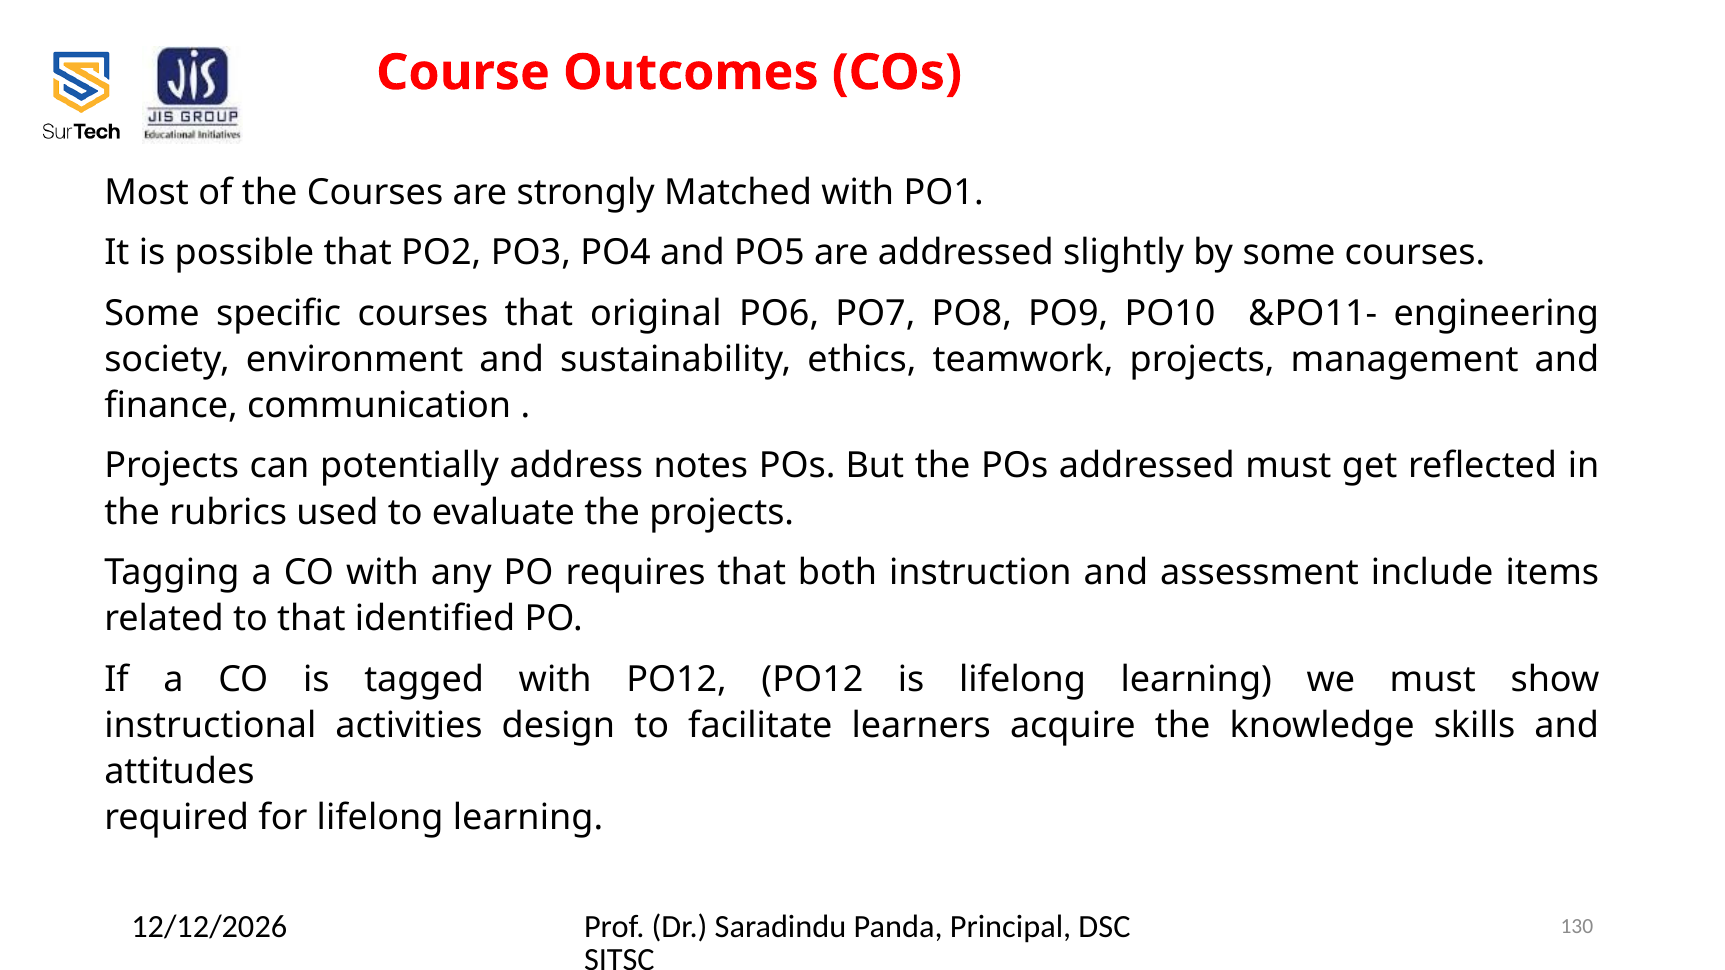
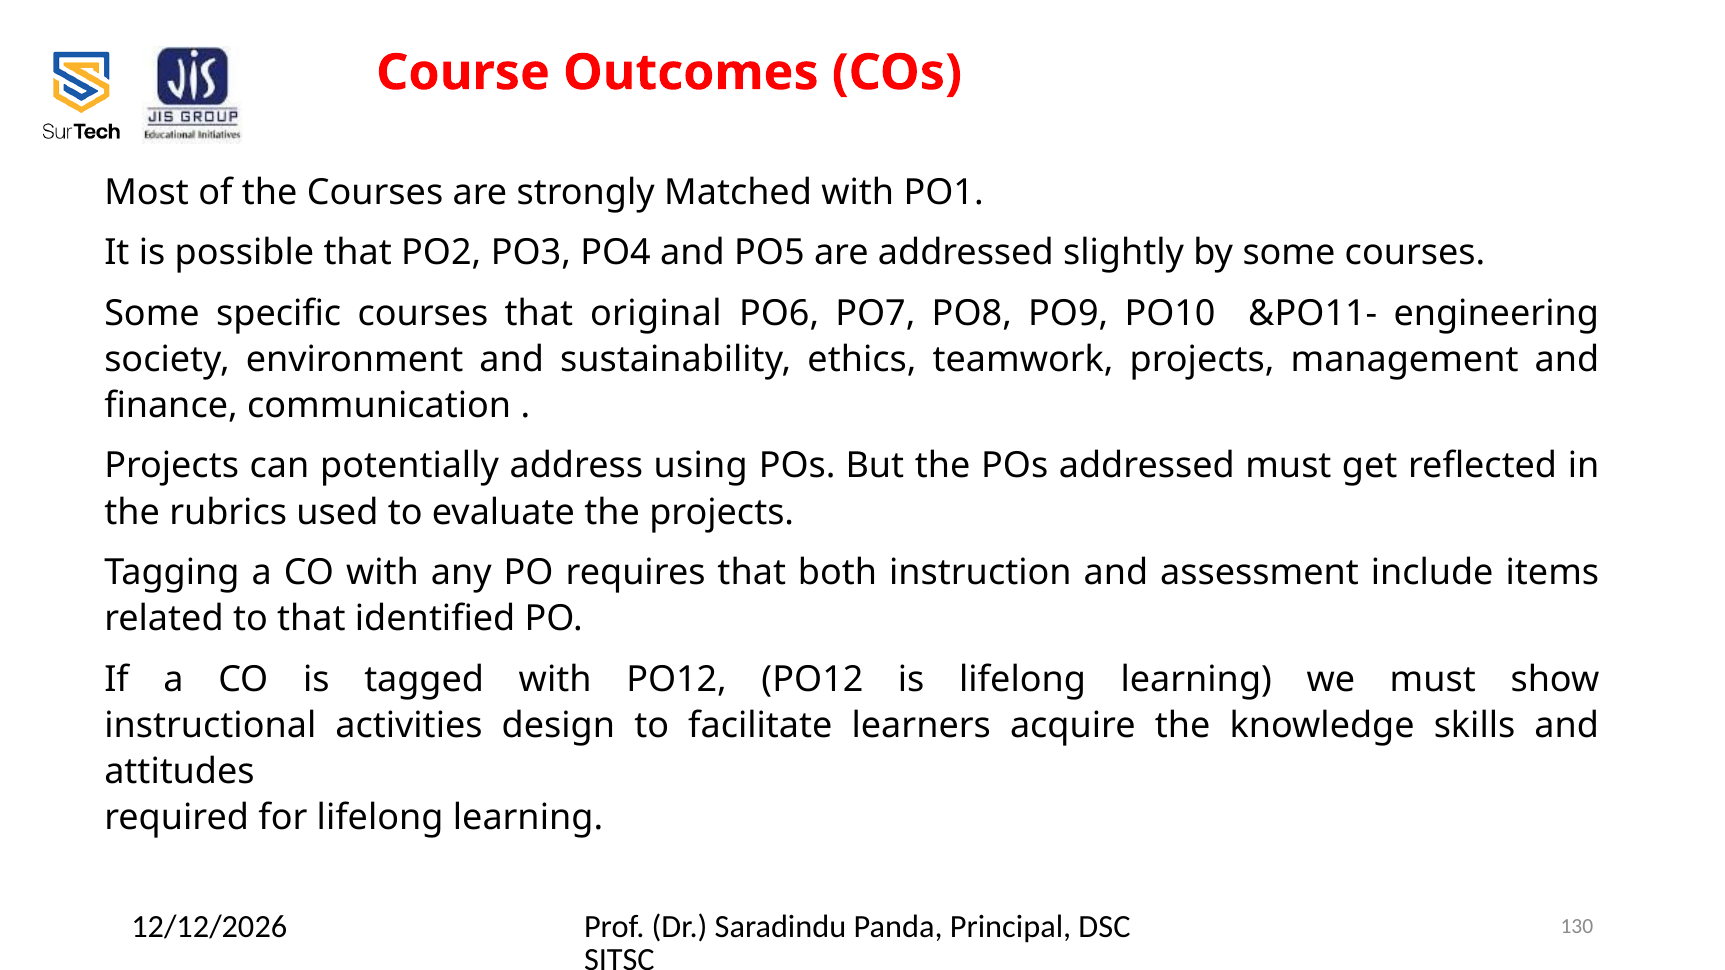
notes: notes -> using (701, 466)
